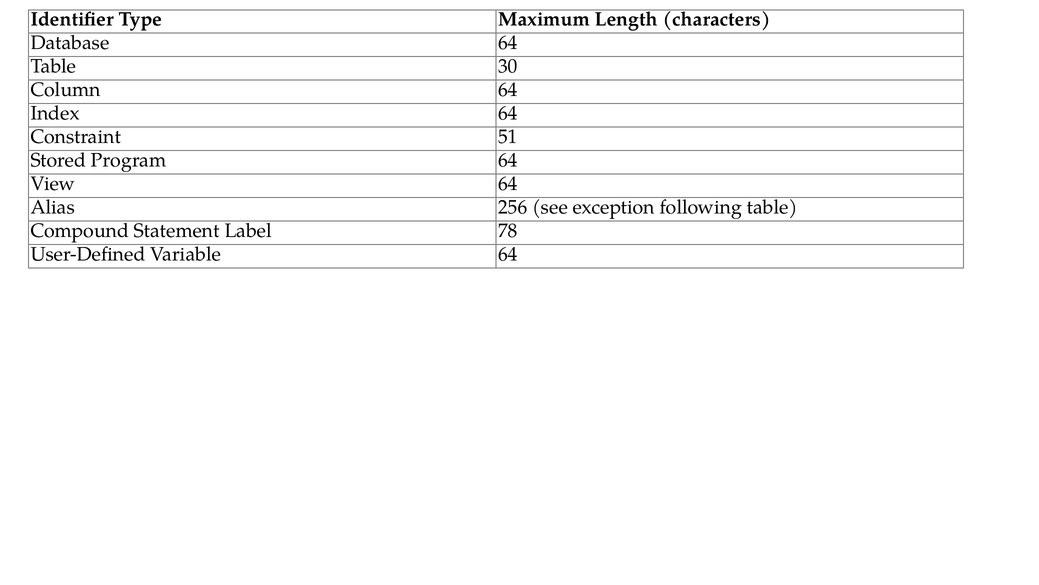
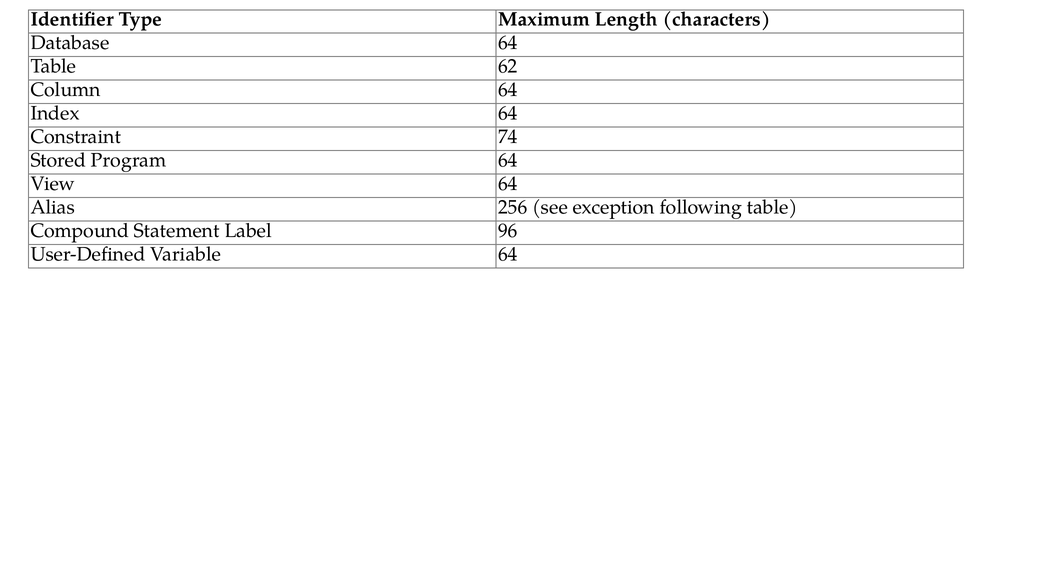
30: 30 -> 62 (508, 66)
51: 51 -> 74 (508, 137)
78: 78 -> 96 (508, 231)
